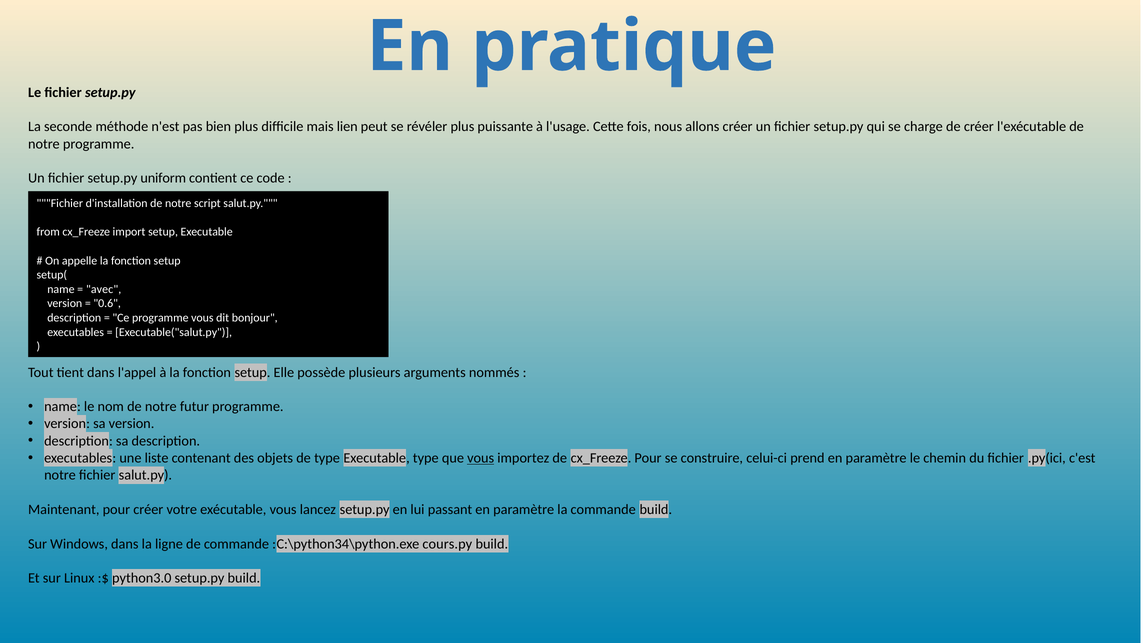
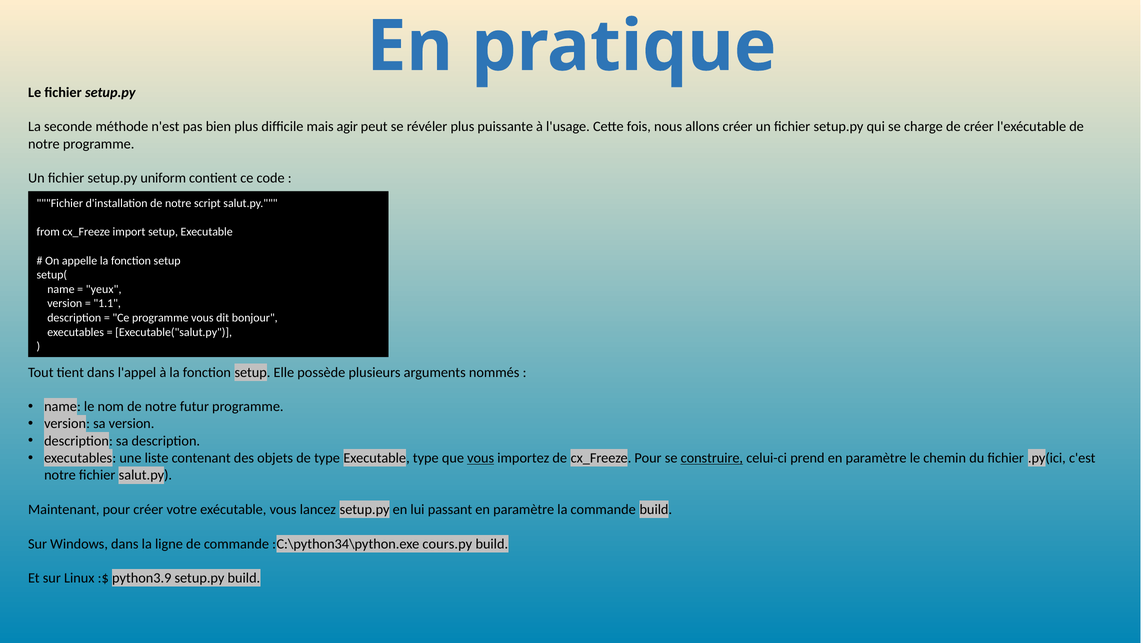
lien: lien -> agir (347, 127)
avec: avec -> yeux (104, 289)
0.6: 0.6 -> 1.1 (107, 304)
construire underline: none -> present (712, 458)
python3.0: python3.0 -> python3.9 (142, 578)
